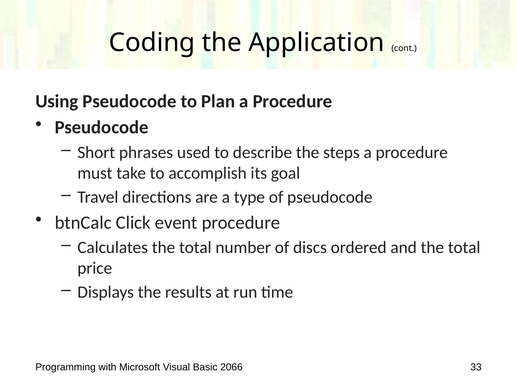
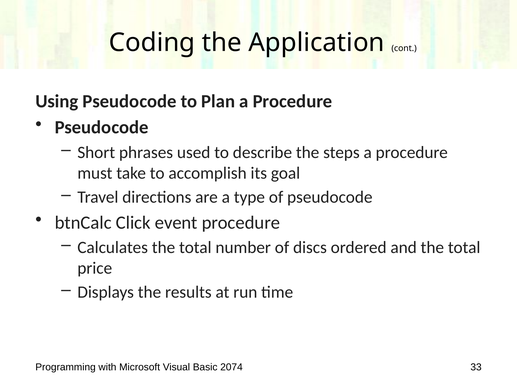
2066: 2066 -> 2074 (231, 367)
